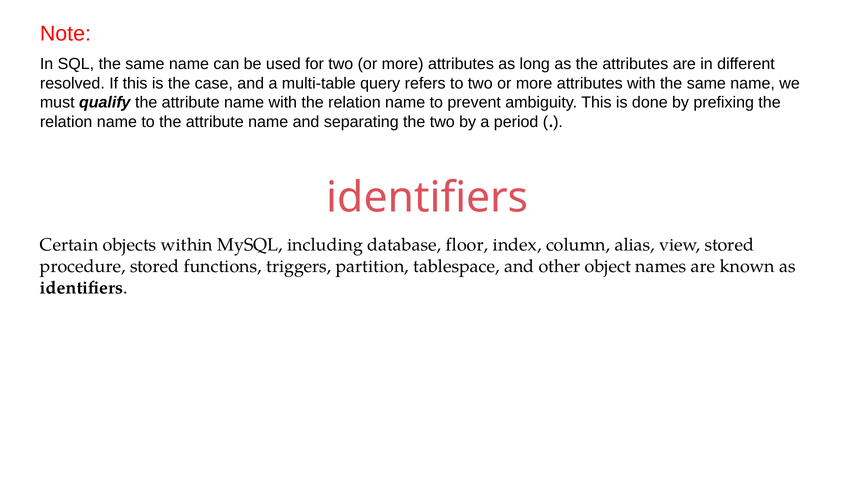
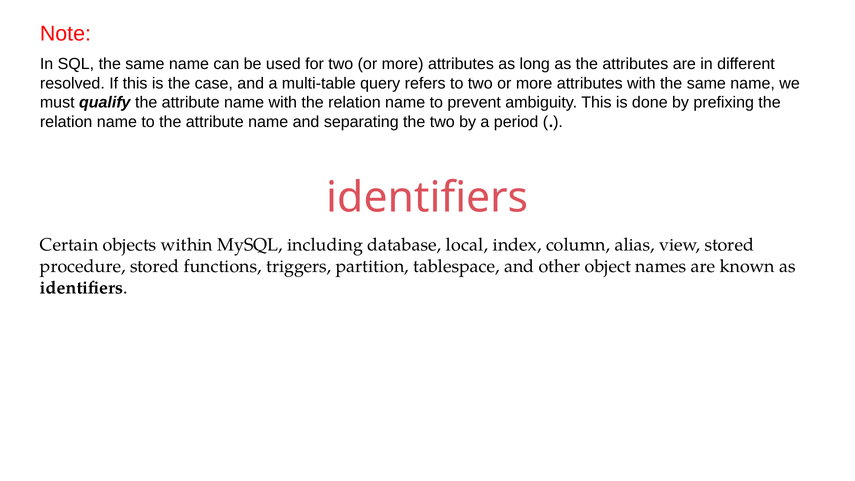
floor: floor -> local (467, 245)
